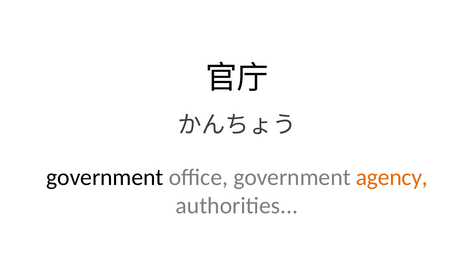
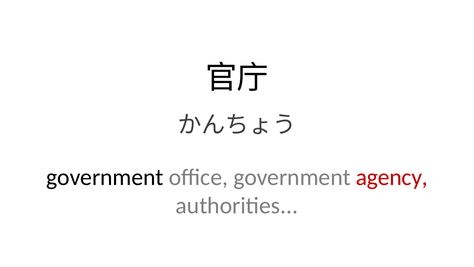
agency colour: orange -> red (392, 177)
